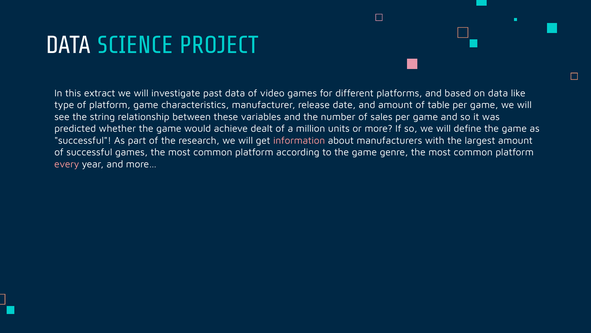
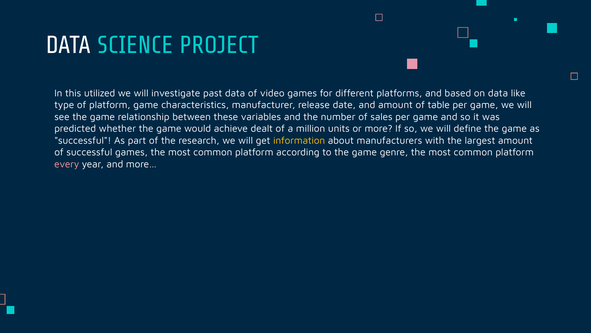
extract: extract -> utilized (100, 93)
see the string: string -> game (102, 117)
information colour: pink -> yellow (299, 140)
